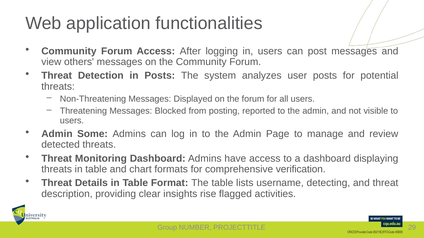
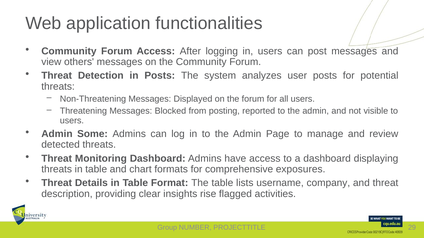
verification: verification -> exposures (301, 170)
detecting: detecting -> company (328, 183)
